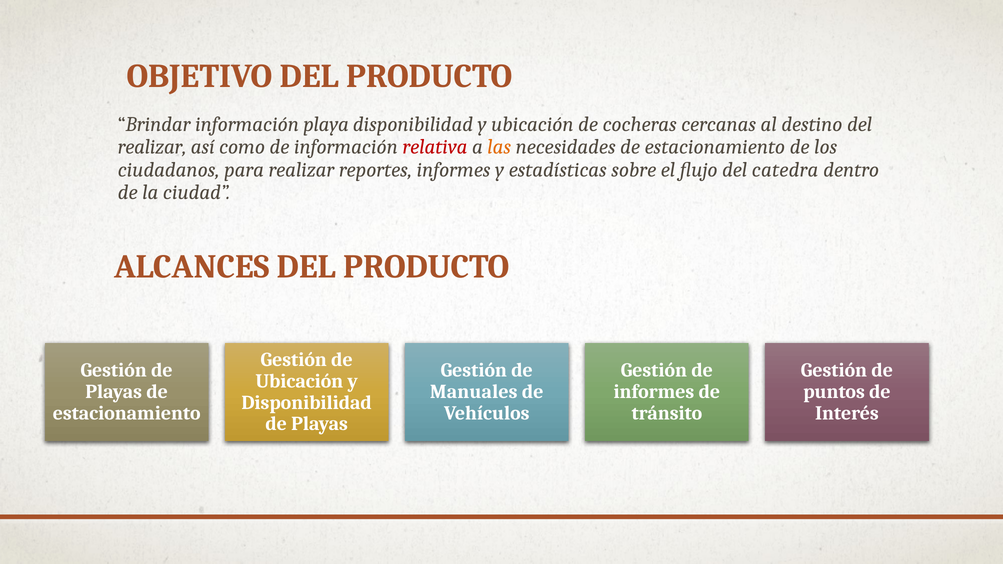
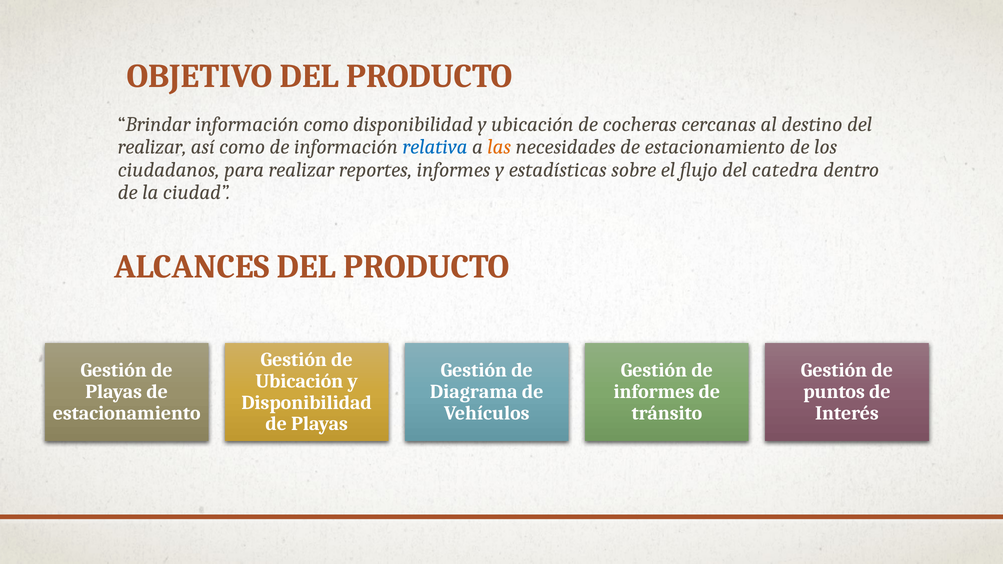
información playa: playa -> como (326, 124)
relativa colour: red -> blue (435, 147)
Manuales: Manuales -> Diagrama (474, 392)
